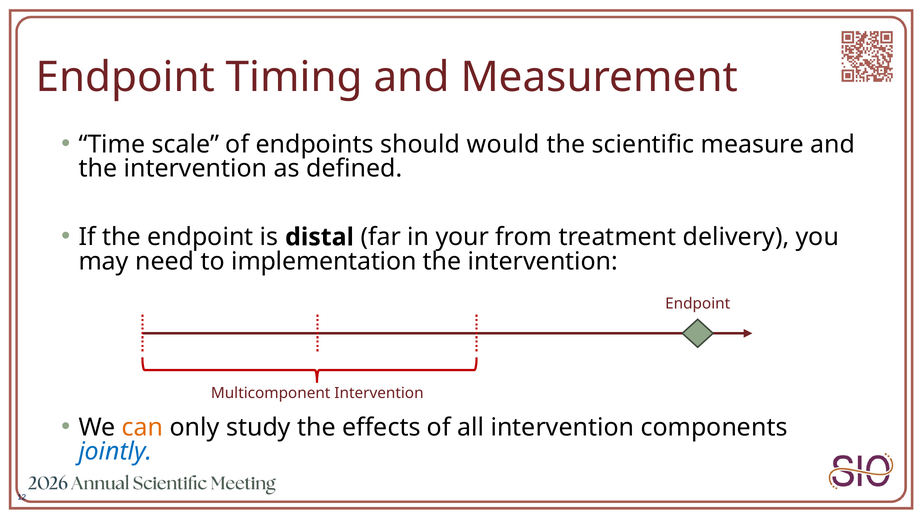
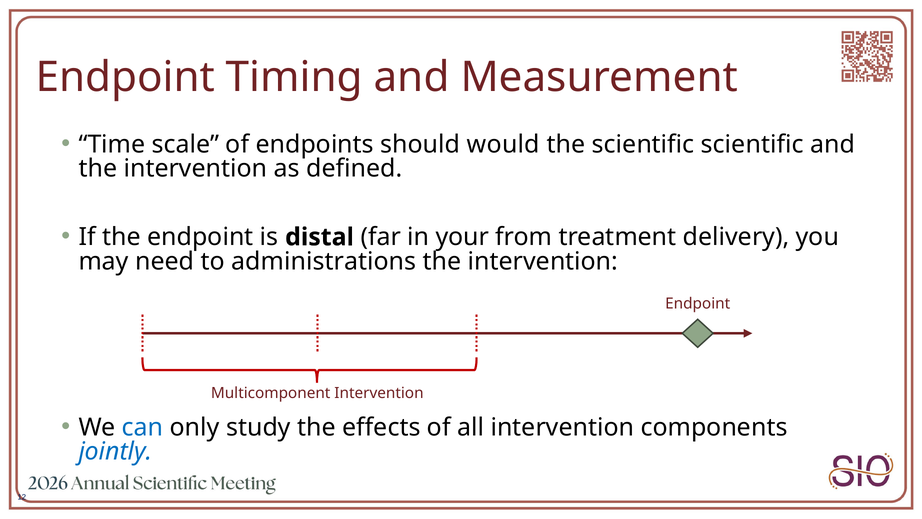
scientific measure: measure -> scientific (752, 144)
implementation: implementation -> administrations (324, 261)
can colour: orange -> blue (143, 427)
